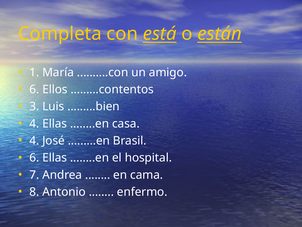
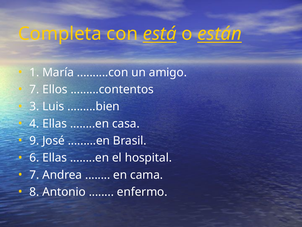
6: 6 -> 7 (34, 89)
4: 4 -> 9 (34, 140)
